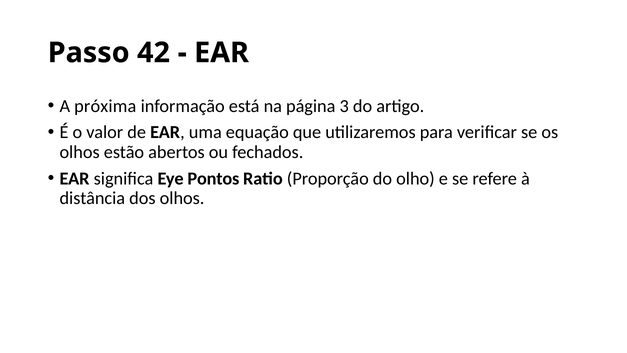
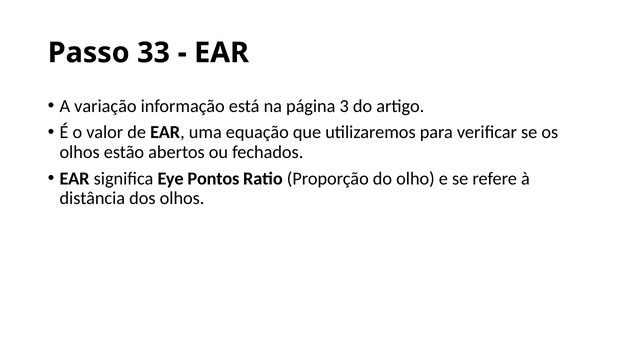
42: 42 -> 33 (154, 53)
próxima: próxima -> variação (105, 106)
